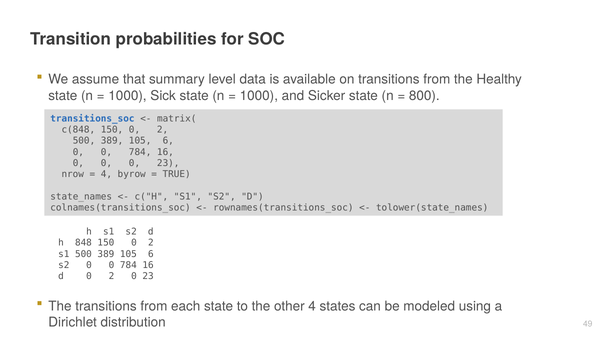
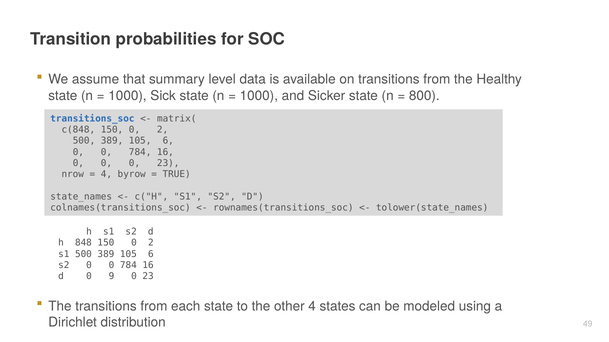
d 0 2: 2 -> 9 (112, 277)
